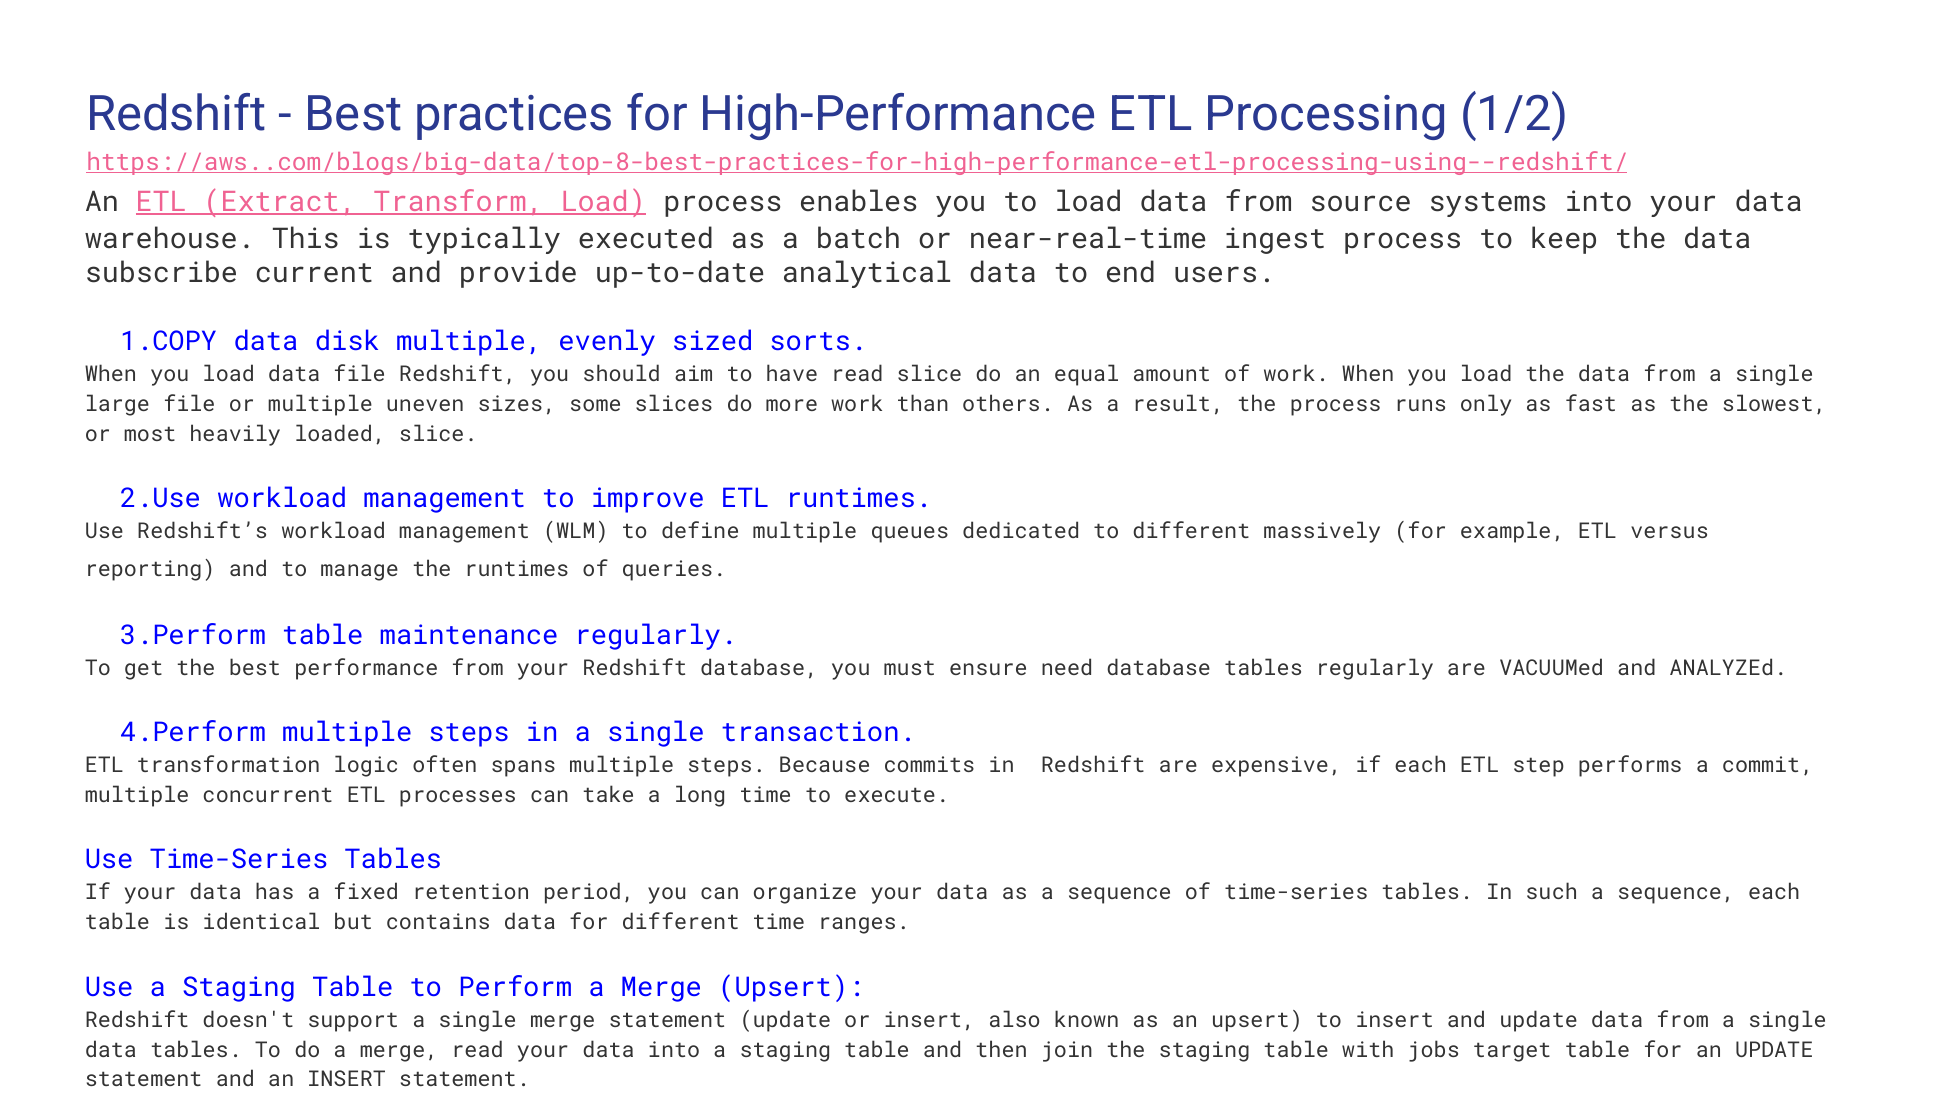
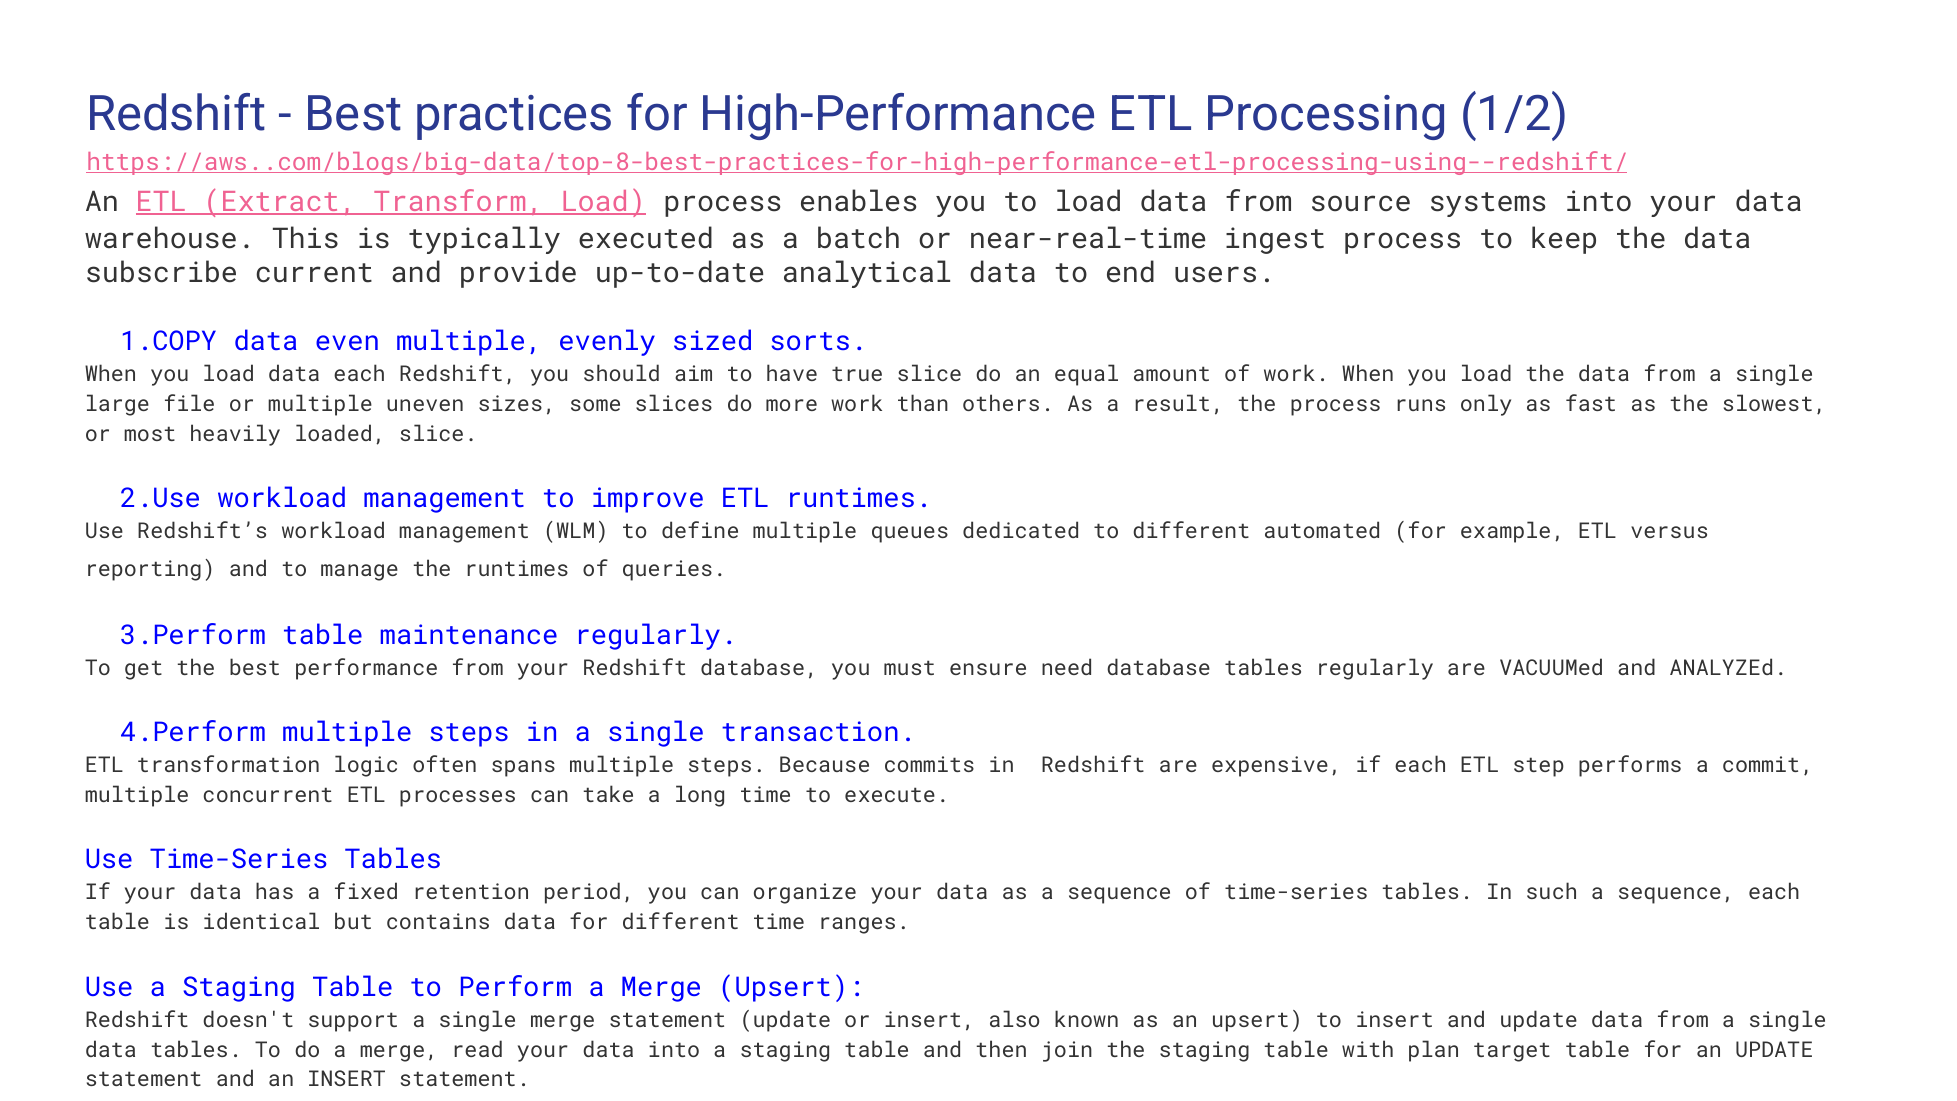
disk: disk -> even (347, 342)
data file: file -> each (360, 374)
have read: read -> true (857, 374)
massively: massively -> automated (1322, 532)
jobs: jobs -> plan (1434, 1050)
